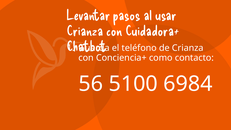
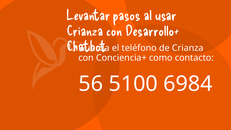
Cuidadora+: Cuidadora+ -> Desarrollo+ (153, 31)
